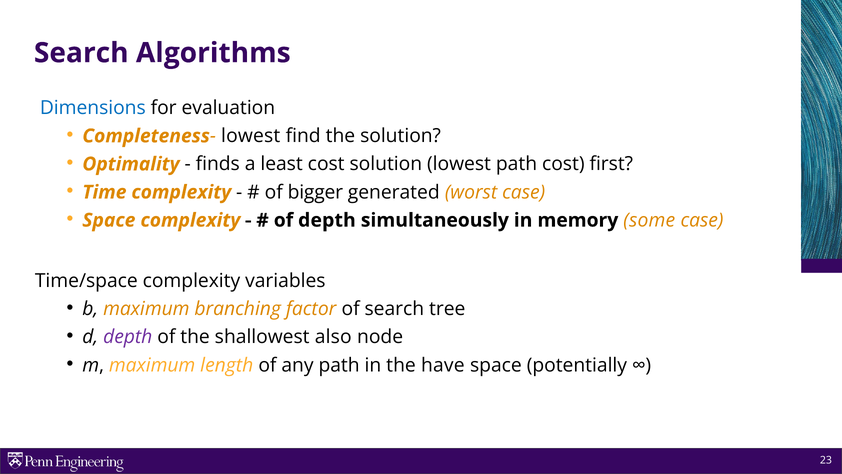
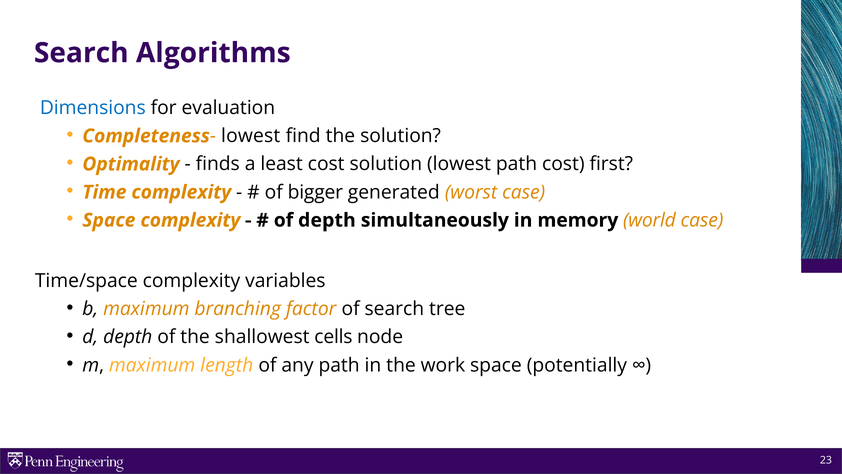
some: some -> world (649, 220)
depth colour: purple -> black (128, 337)
also: also -> cells (333, 337)
have: have -> work (443, 365)
